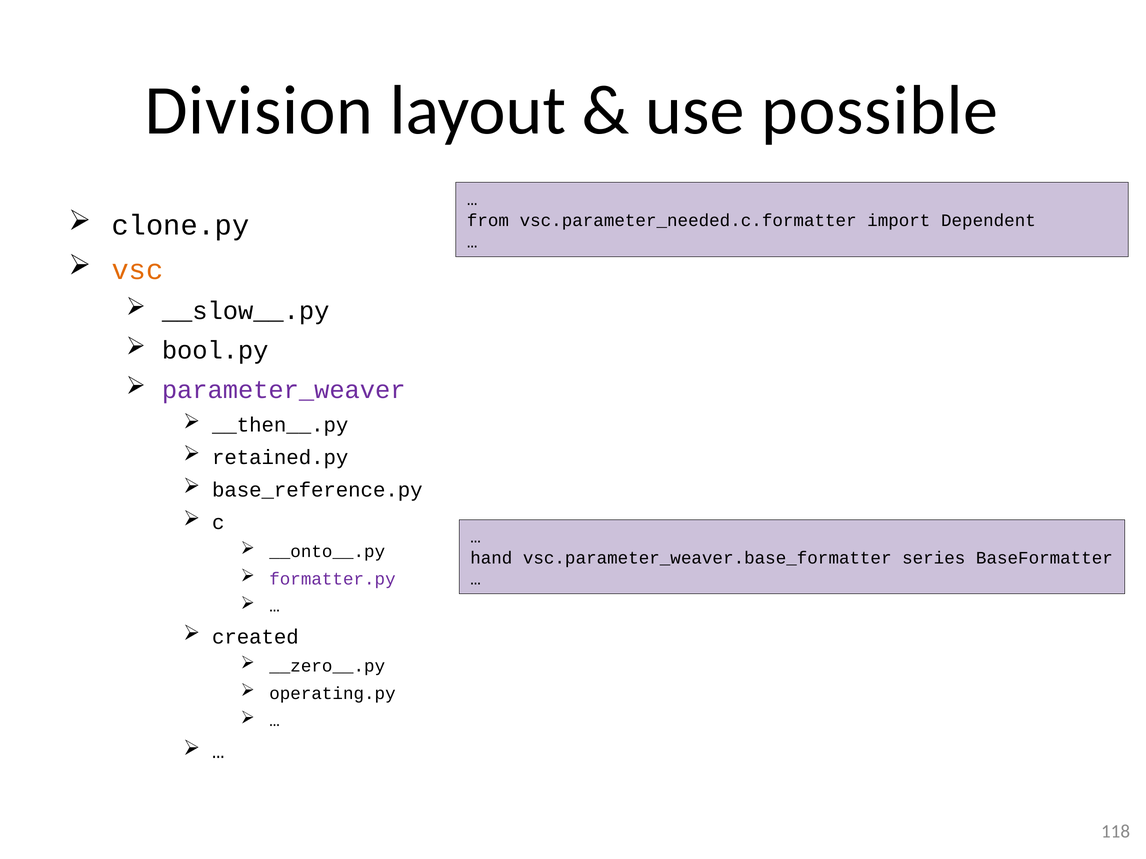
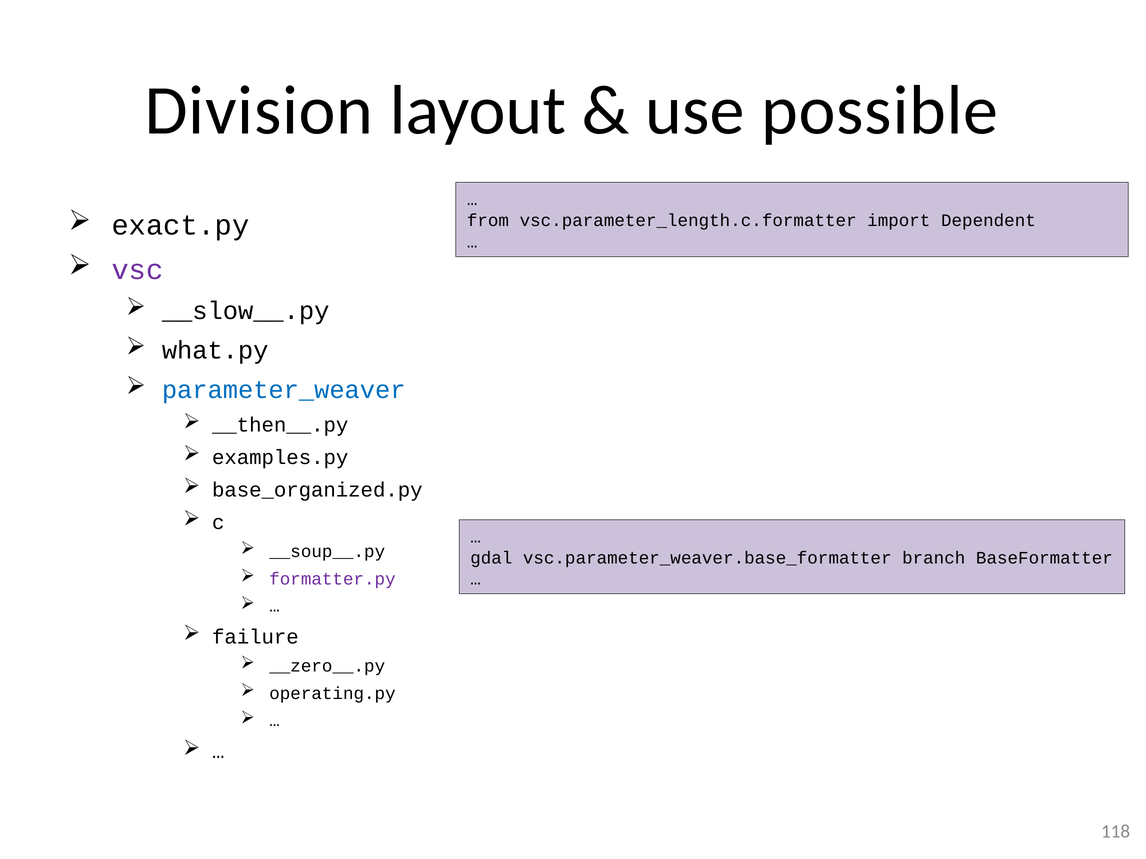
clone.py: clone.py -> exact.py (181, 225)
vsc.parameter_needed.c.formatter: vsc.parameter_needed.c.formatter -> vsc.parameter_length.c.formatter (688, 221)
vsc colour: orange -> purple (138, 270)
bool.py: bool.py -> what.py (215, 351)
parameter_weaver colour: purple -> blue (284, 390)
retained.py: retained.py -> examples.py (280, 458)
base_reference.py: base_reference.py -> base_organized.py (317, 490)
__onto__.py: __onto__.py -> __soup__.py (327, 552)
hand: hand -> gdal (491, 558)
series: series -> branch (934, 558)
created: created -> failure (255, 637)
